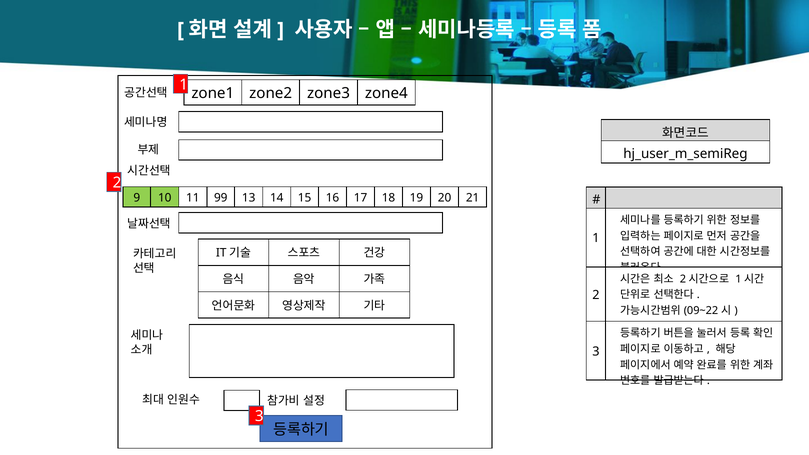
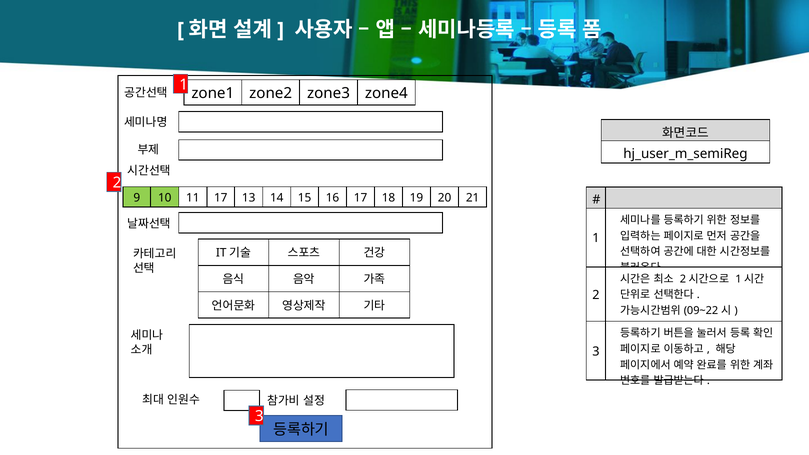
11 99: 99 -> 17 (221, 198)
